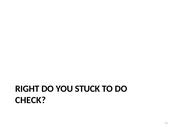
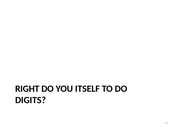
STUCK: STUCK -> ITSELF (87, 89)
CHECK: CHECK -> DIGITS (31, 100)
